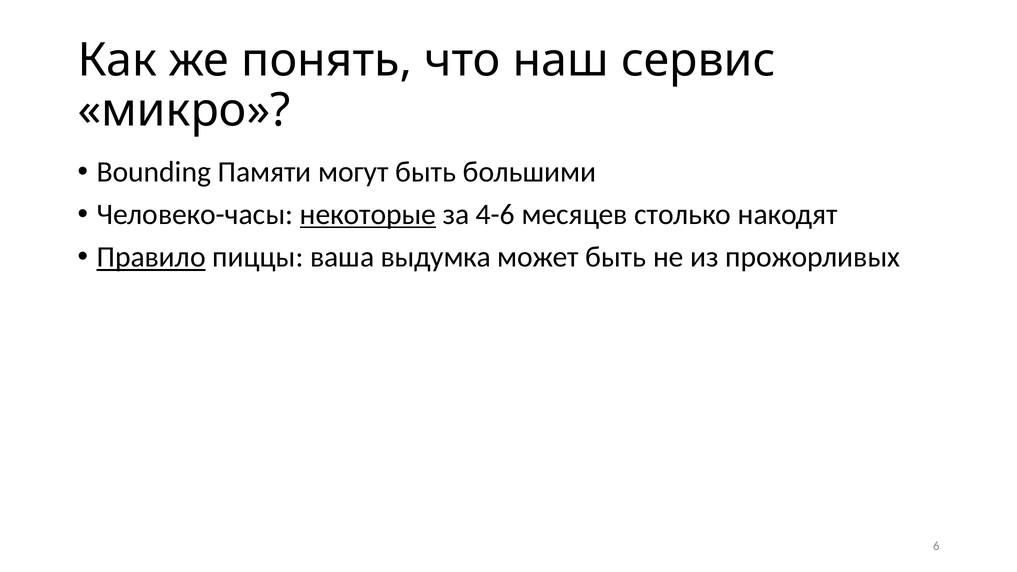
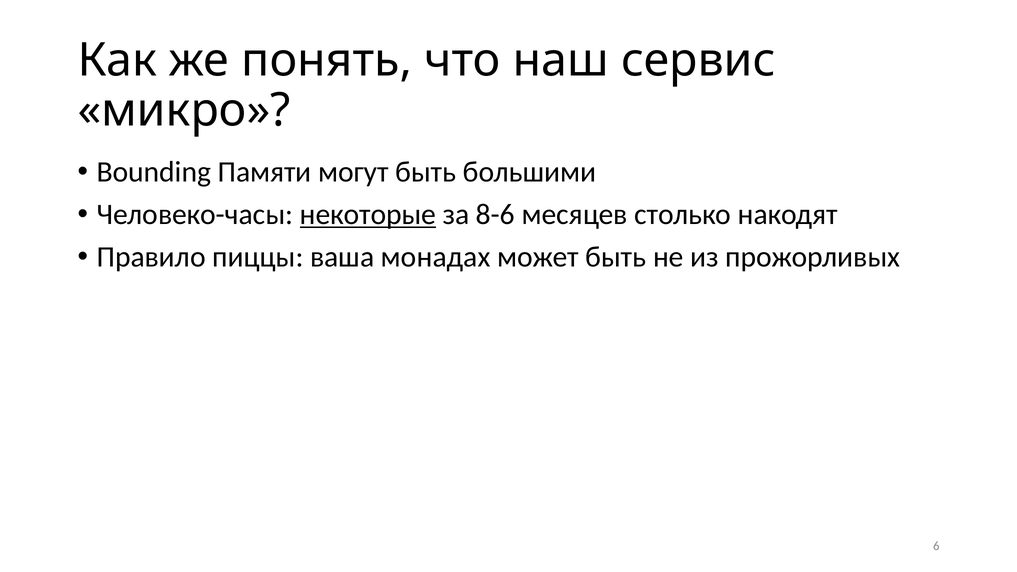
4-6: 4-6 -> 8-6 (495, 215)
Правило underline: present -> none (151, 257)
выдумка: выдумка -> монадах (436, 257)
